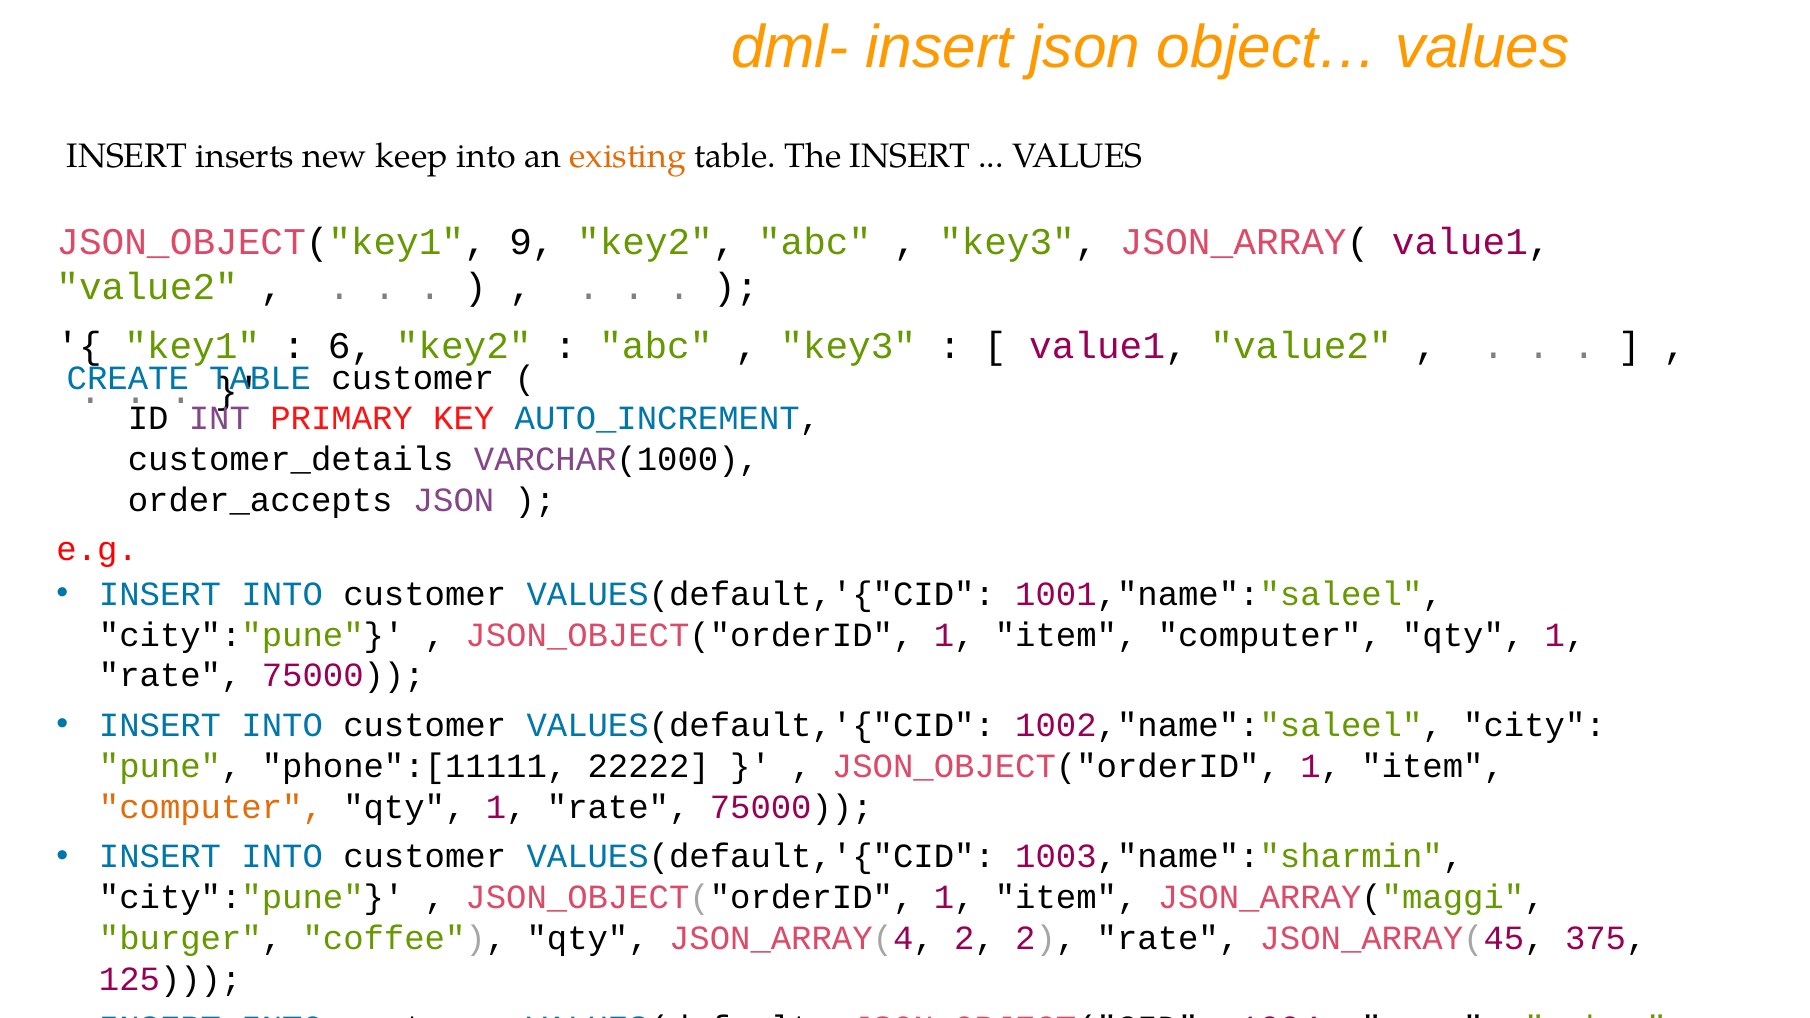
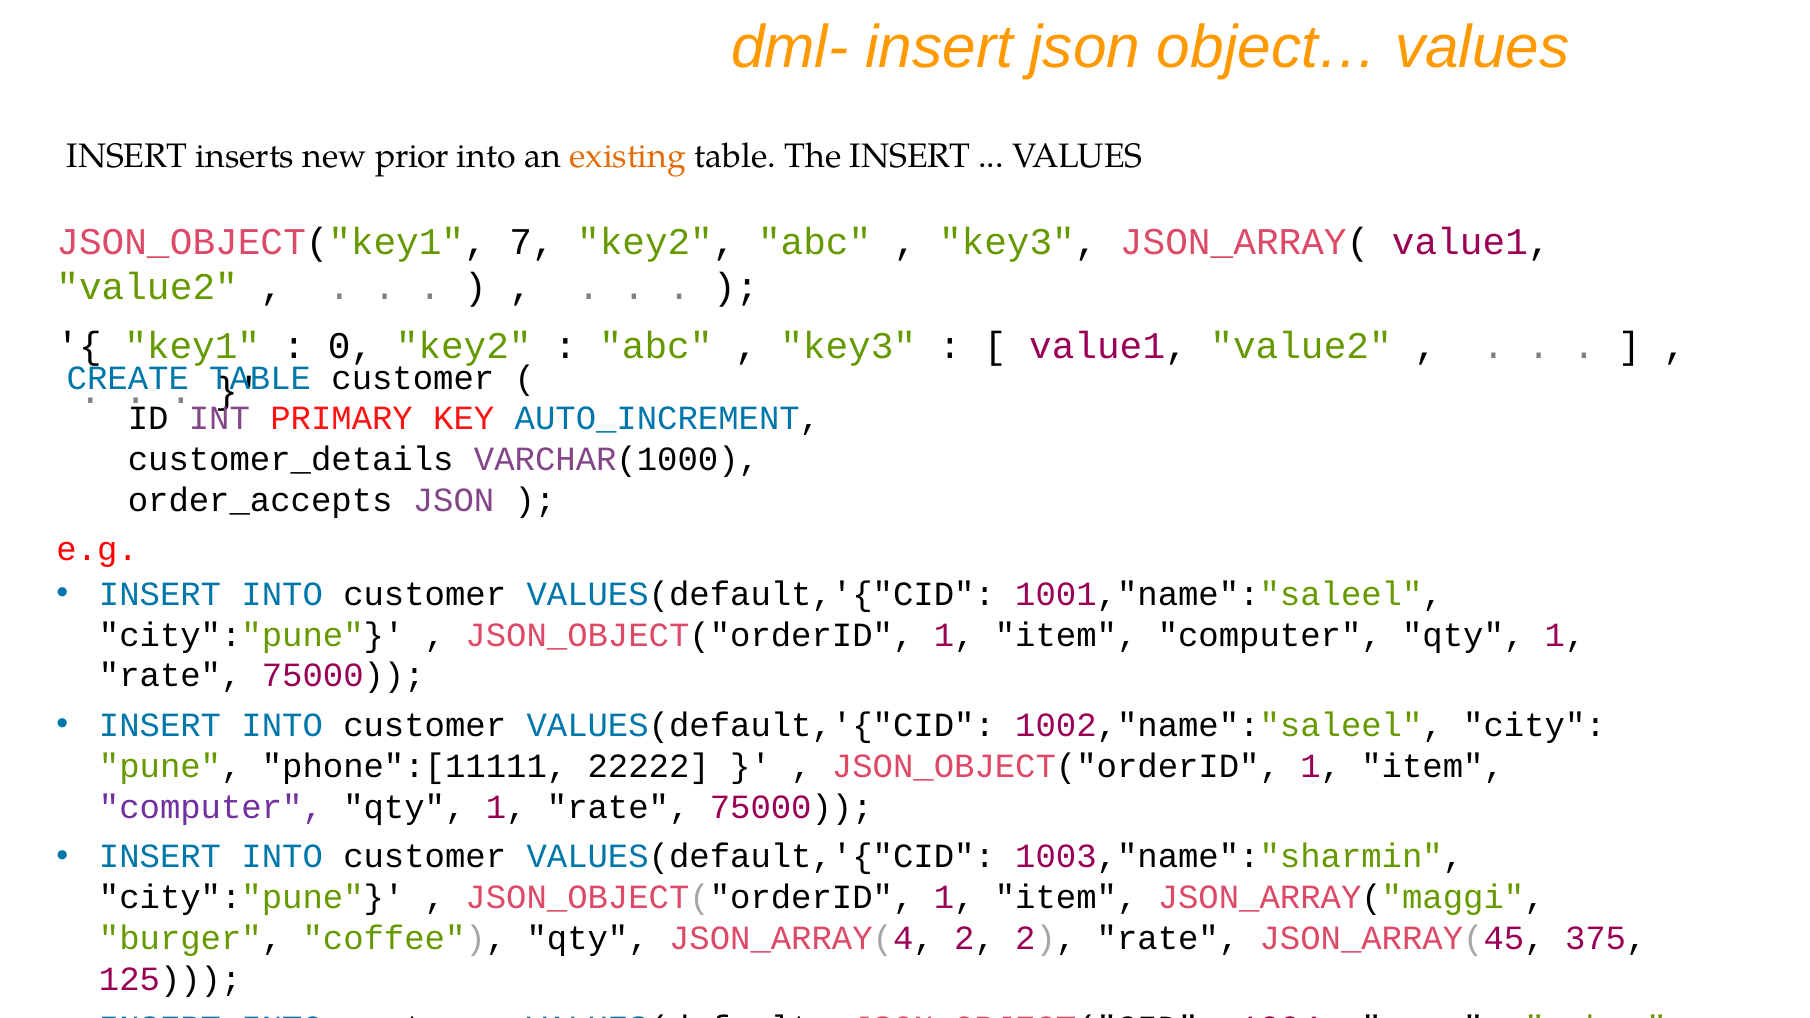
keep: keep -> prior (412, 156)
9: 9 -> 7 (532, 242)
6: 6 -> 0 (351, 346)
computer colour: orange -> purple (211, 807)
